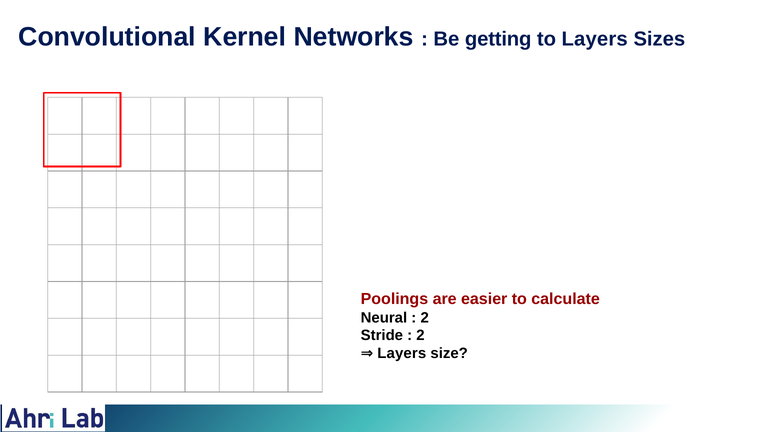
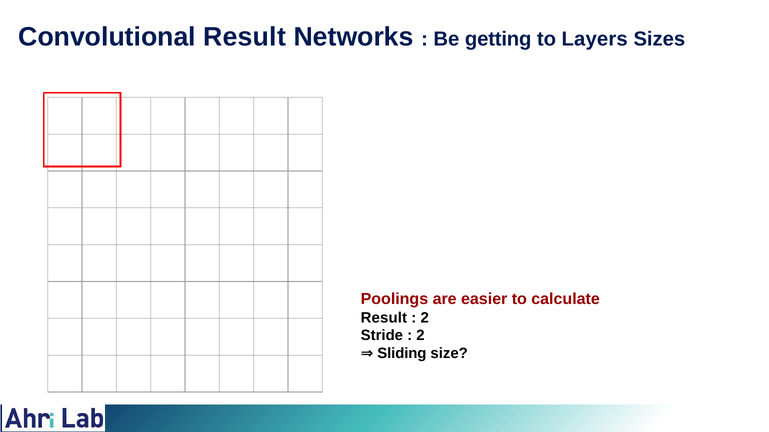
Convolutional Kernel: Kernel -> Result (245, 37)
Neural: Neural -> Result (384, 318)
Layers: Layers -> Sliding (402, 354)
